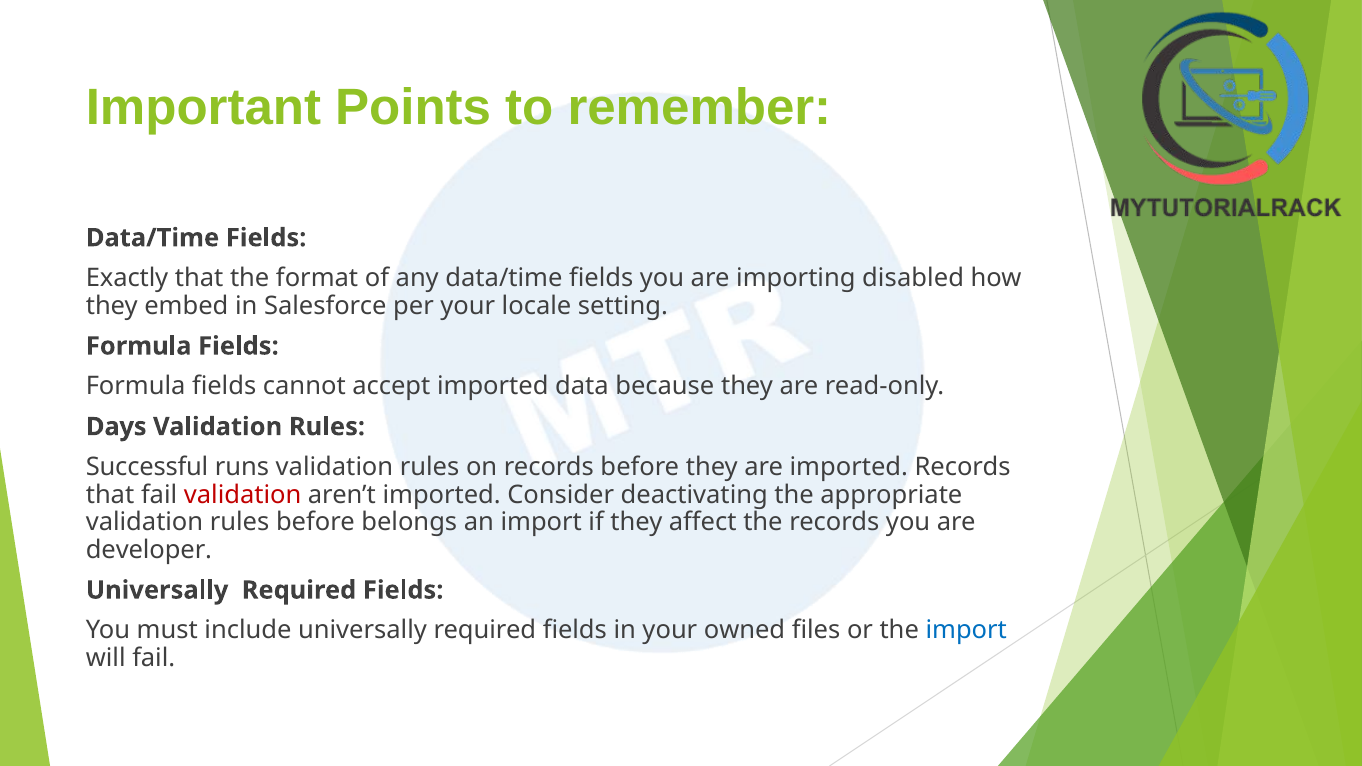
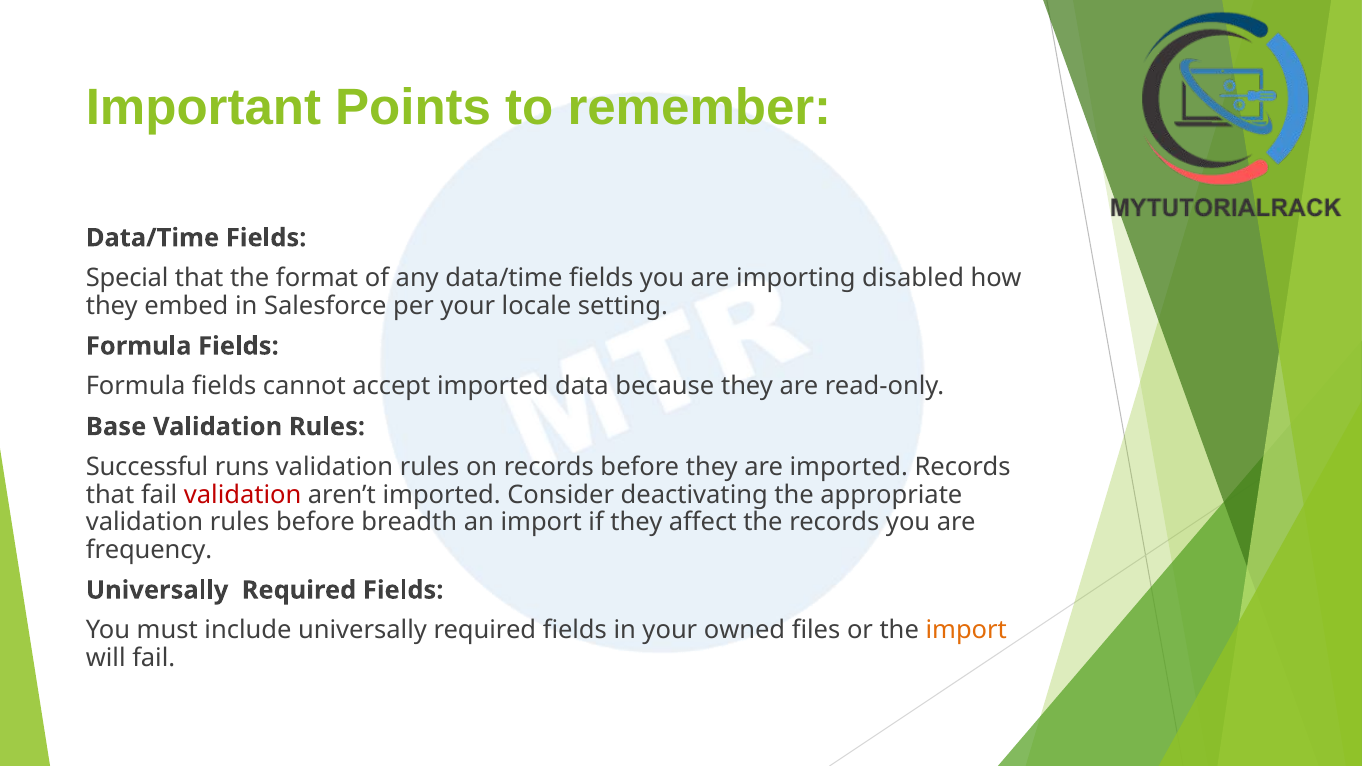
Exactly: Exactly -> Special (127, 278)
Days: Days -> Base (116, 427)
belongs: belongs -> breadth (409, 522)
developer: developer -> frequency (149, 550)
import colour: blue -> orange (966, 631)
